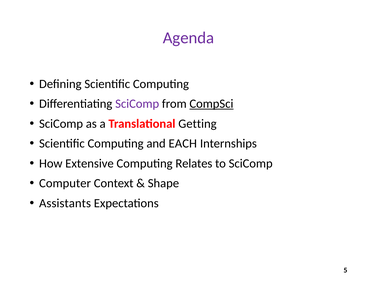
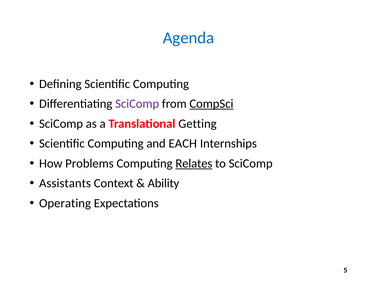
Agenda colour: purple -> blue (188, 38)
Extensive: Extensive -> Problems (89, 163)
Relates underline: none -> present (194, 163)
Computer: Computer -> Assistants (65, 183)
Shape: Shape -> Ability (163, 183)
Assistants: Assistants -> Operating (65, 203)
